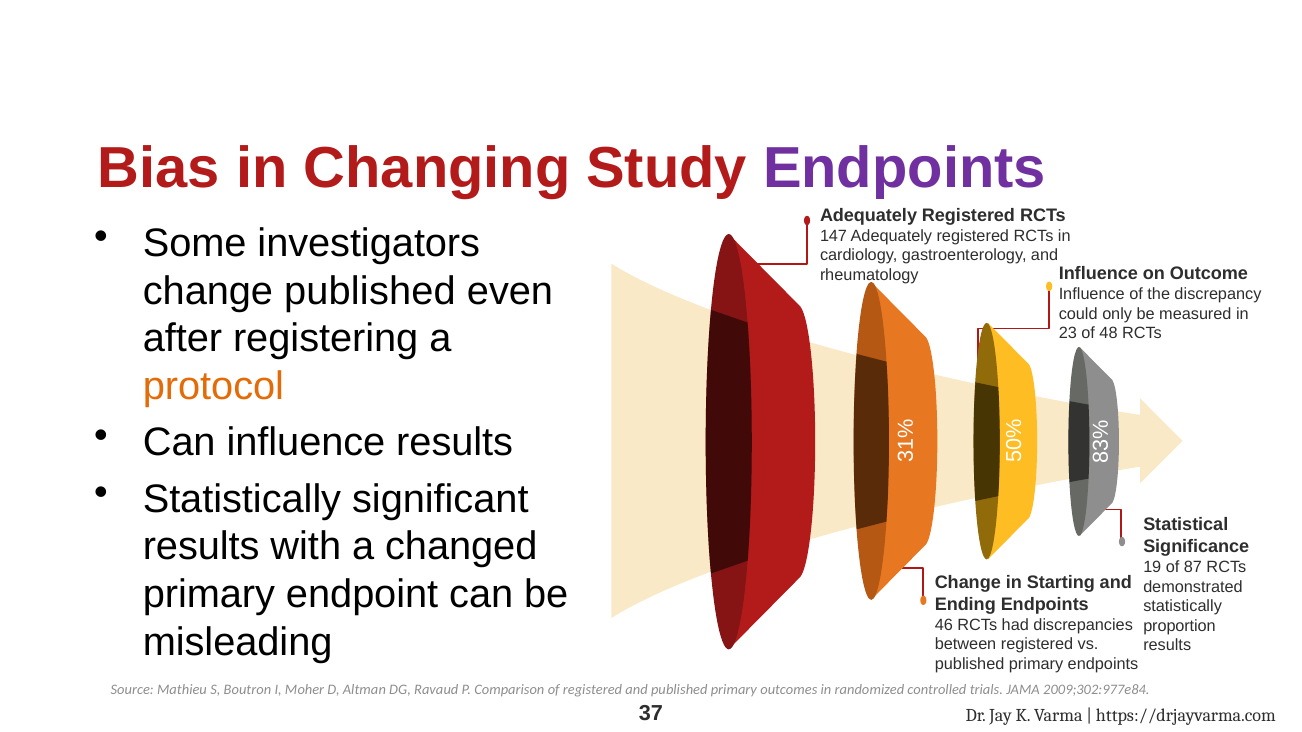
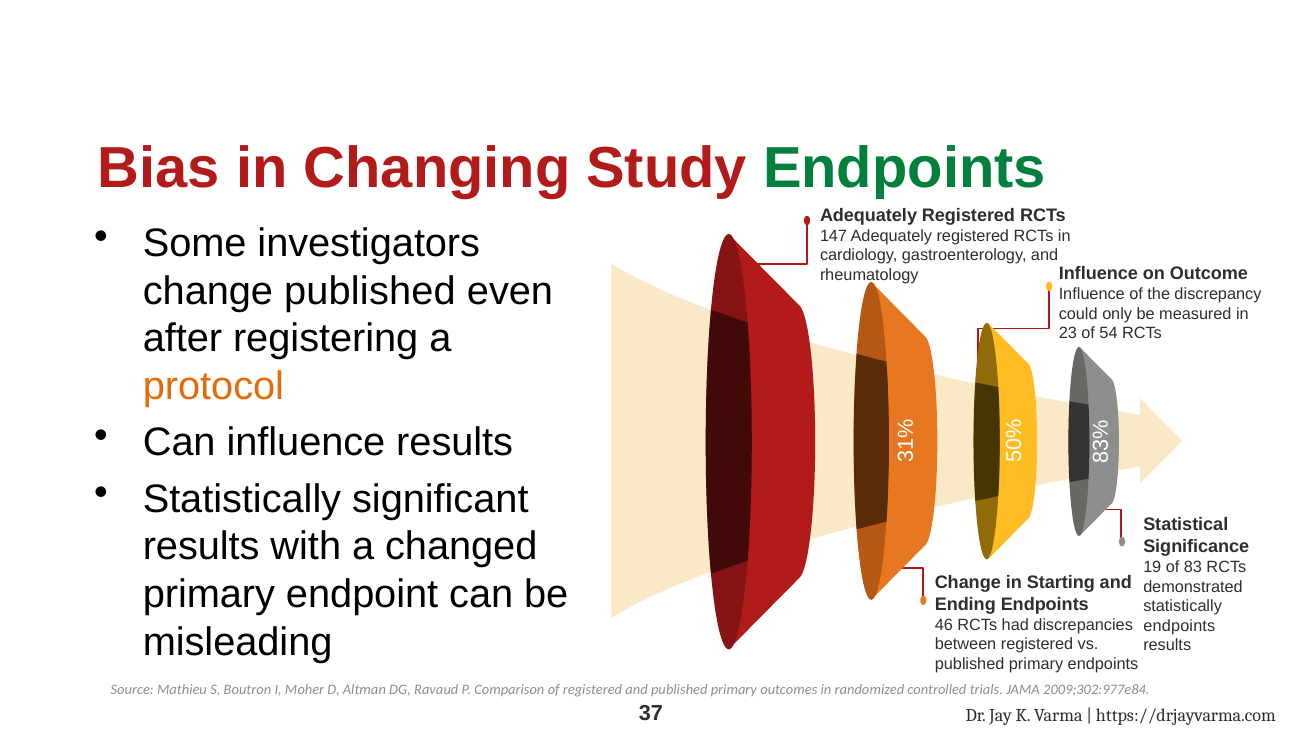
Endpoints colour: purple -> green (904, 168)
48: 48 -> 54 (1109, 334)
87: 87 -> 83 (1193, 567)
proportion: proportion -> endpoints (1179, 626)
